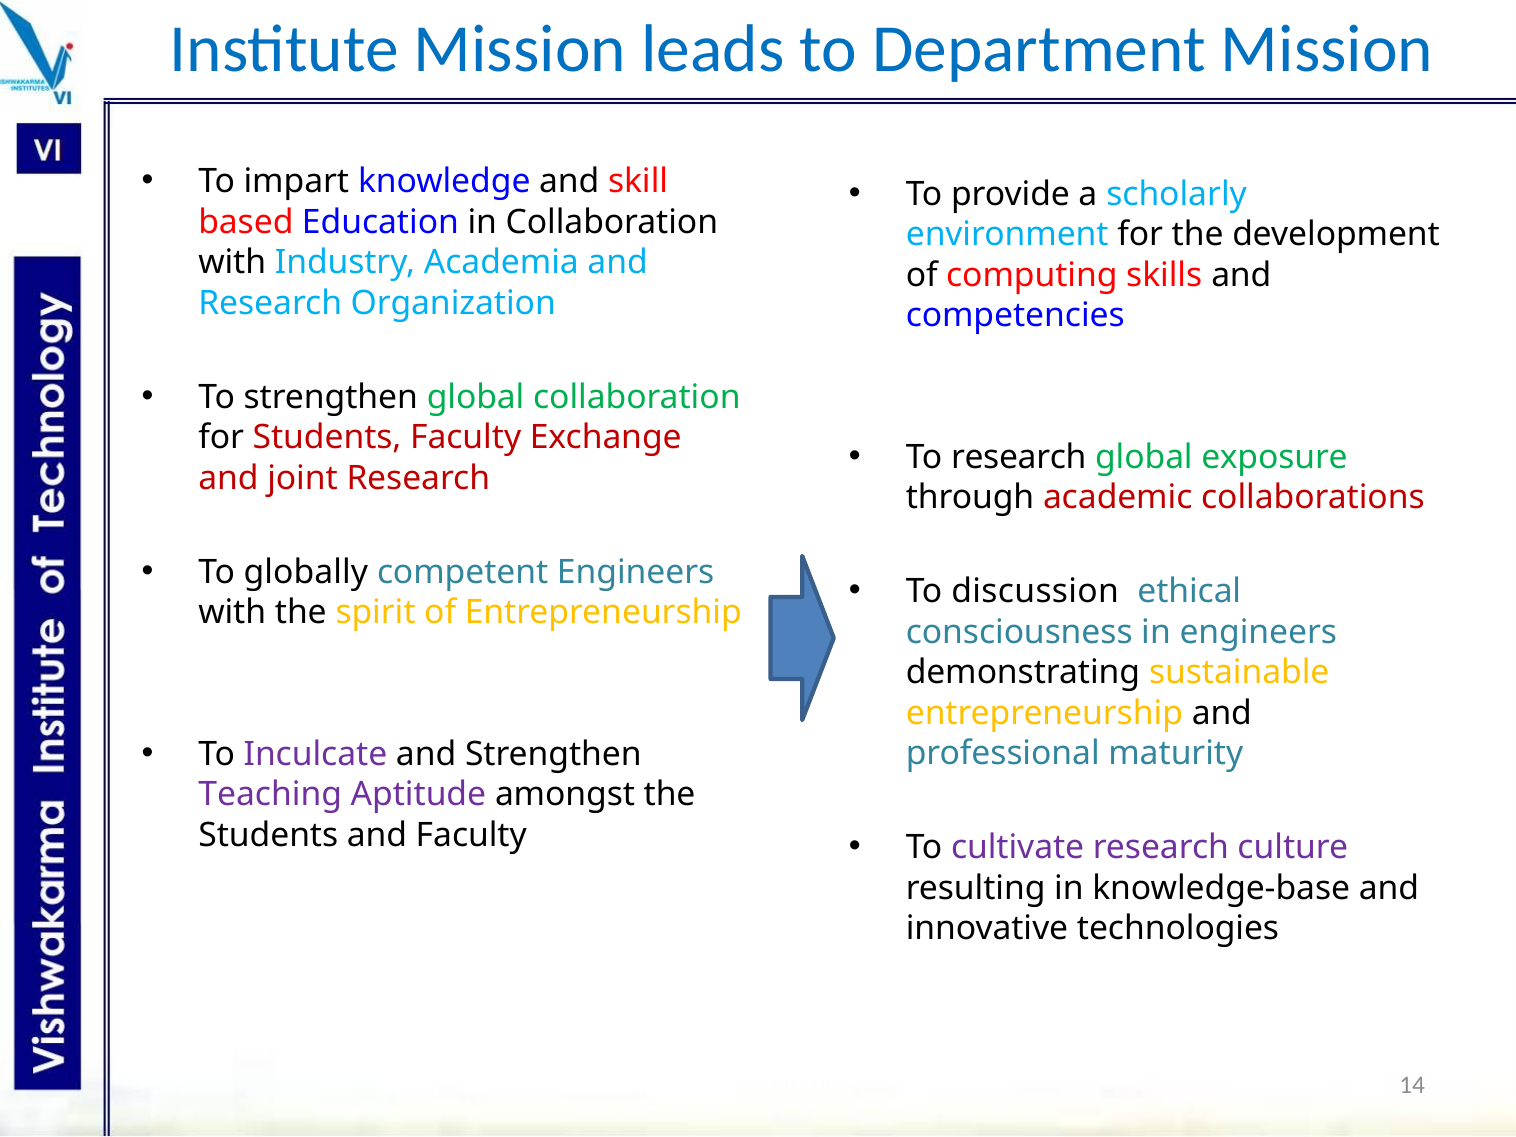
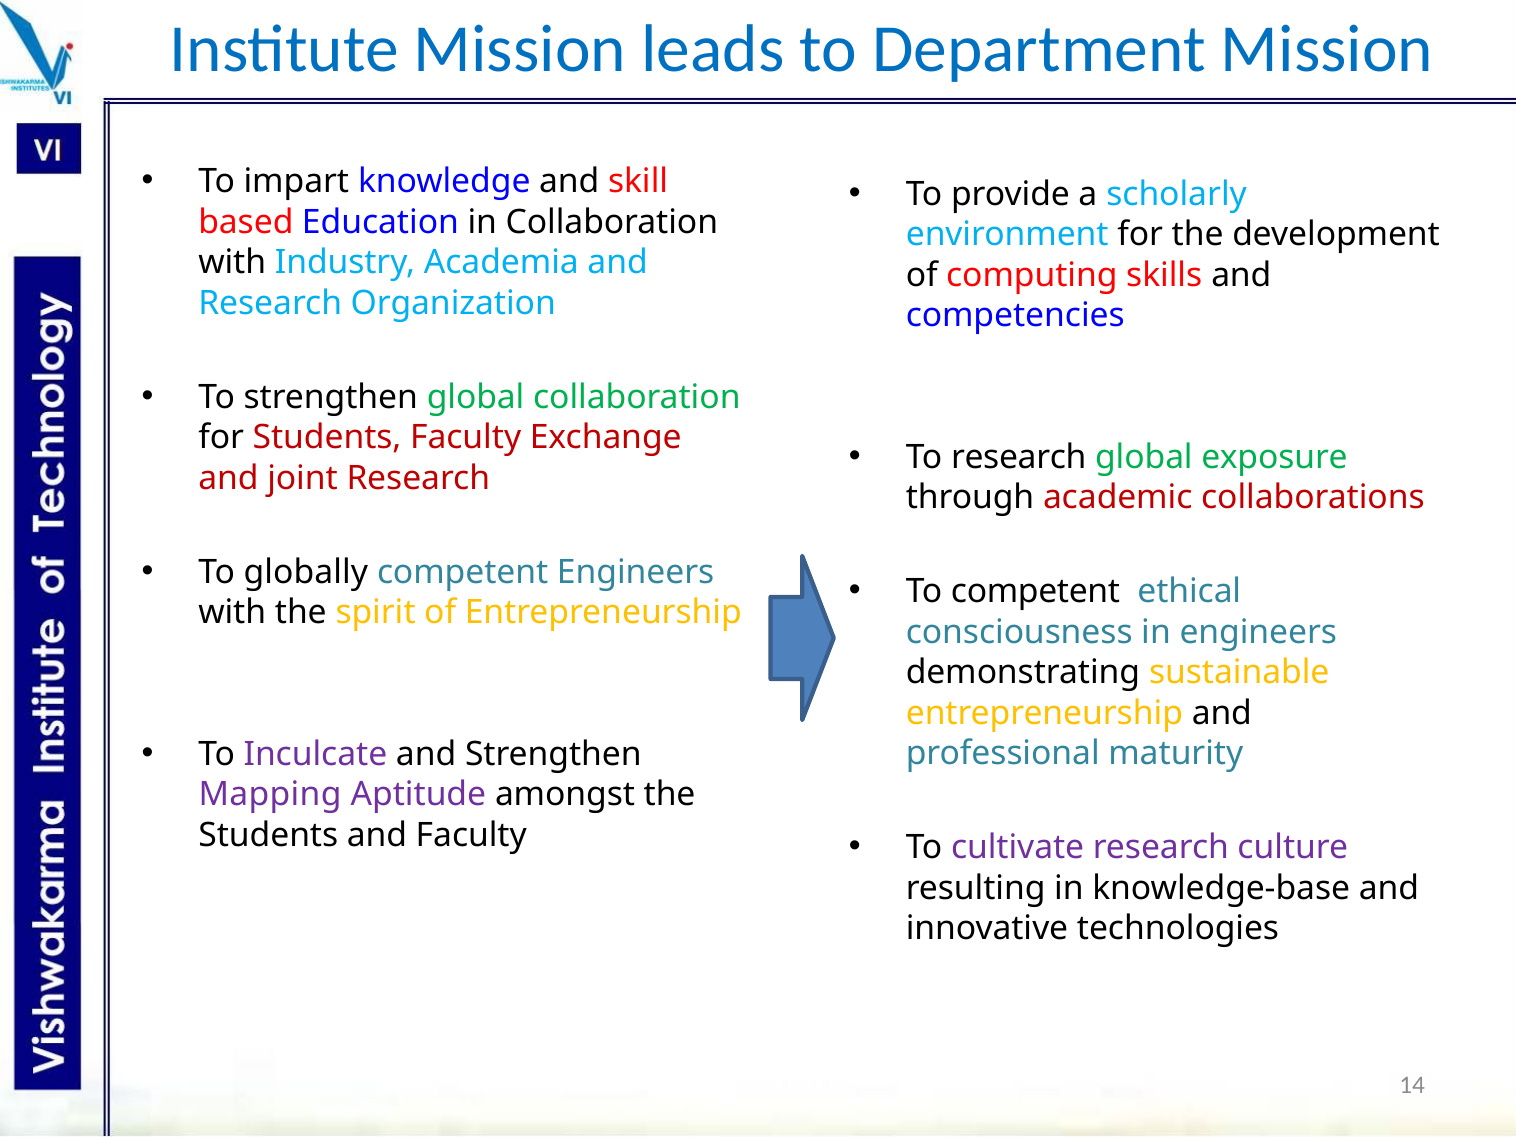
To discussion: discussion -> competent (1036, 592)
Teaching: Teaching -> Mapping (270, 795)
